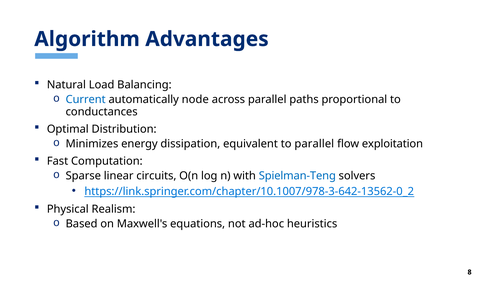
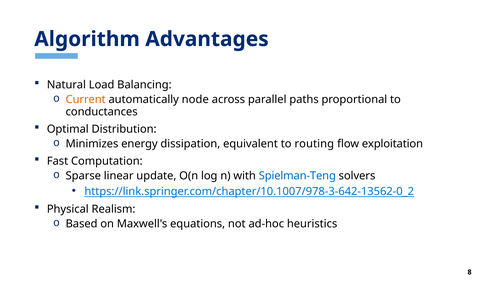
Current colour: blue -> orange (86, 99)
to parallel: parallel -> routing (314, 143)
circuits: circuits -> update (156, 175)
